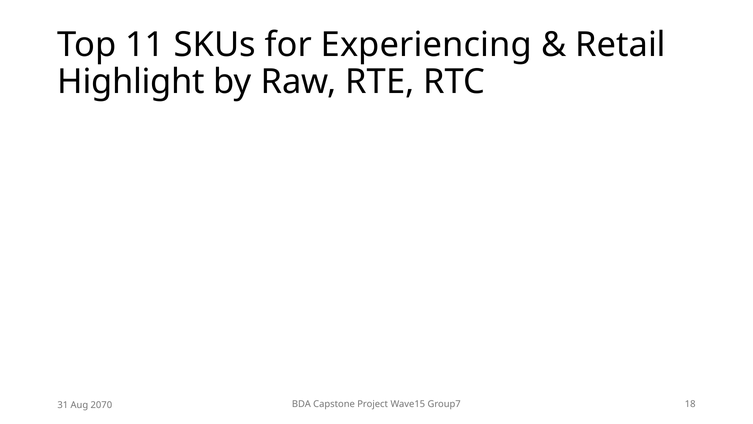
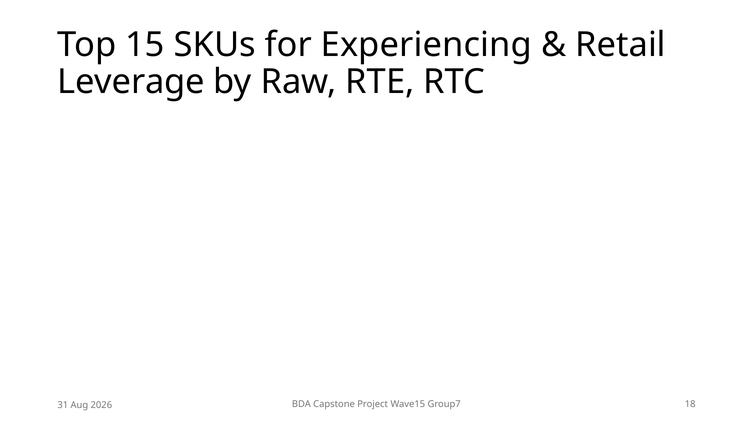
11: 11 -> 15 (145, 45)
Highlight: Highlight -> Leverage (131, 82)
2070: 2070 -> 2026 (101, 404)
